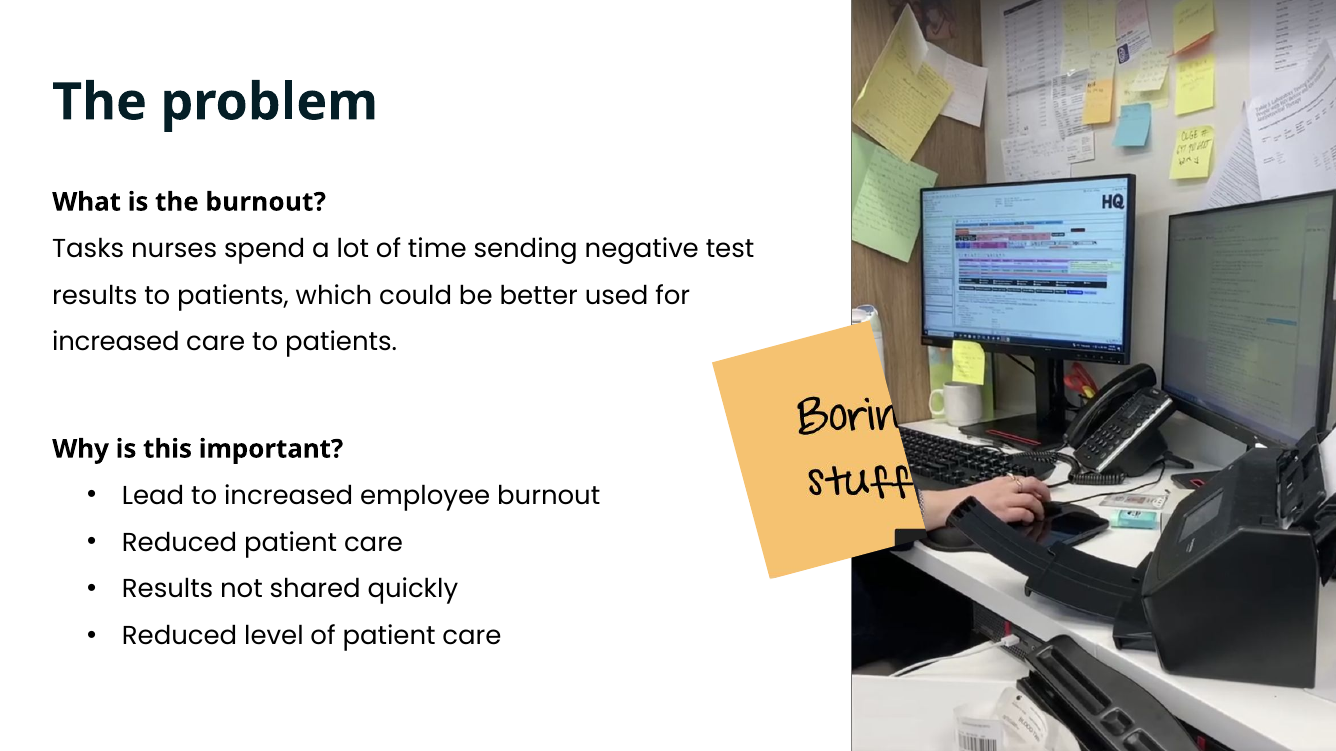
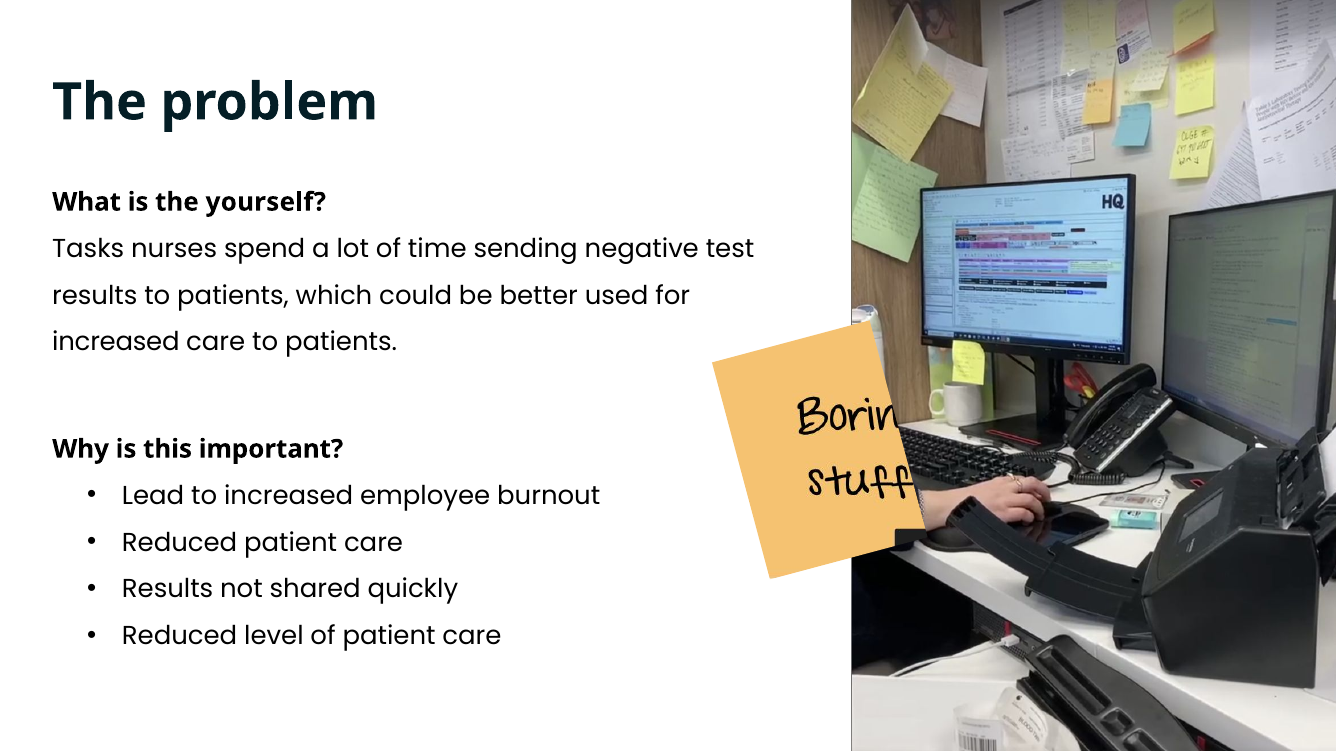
the burnout: burnout -> yourself (266, 202)
